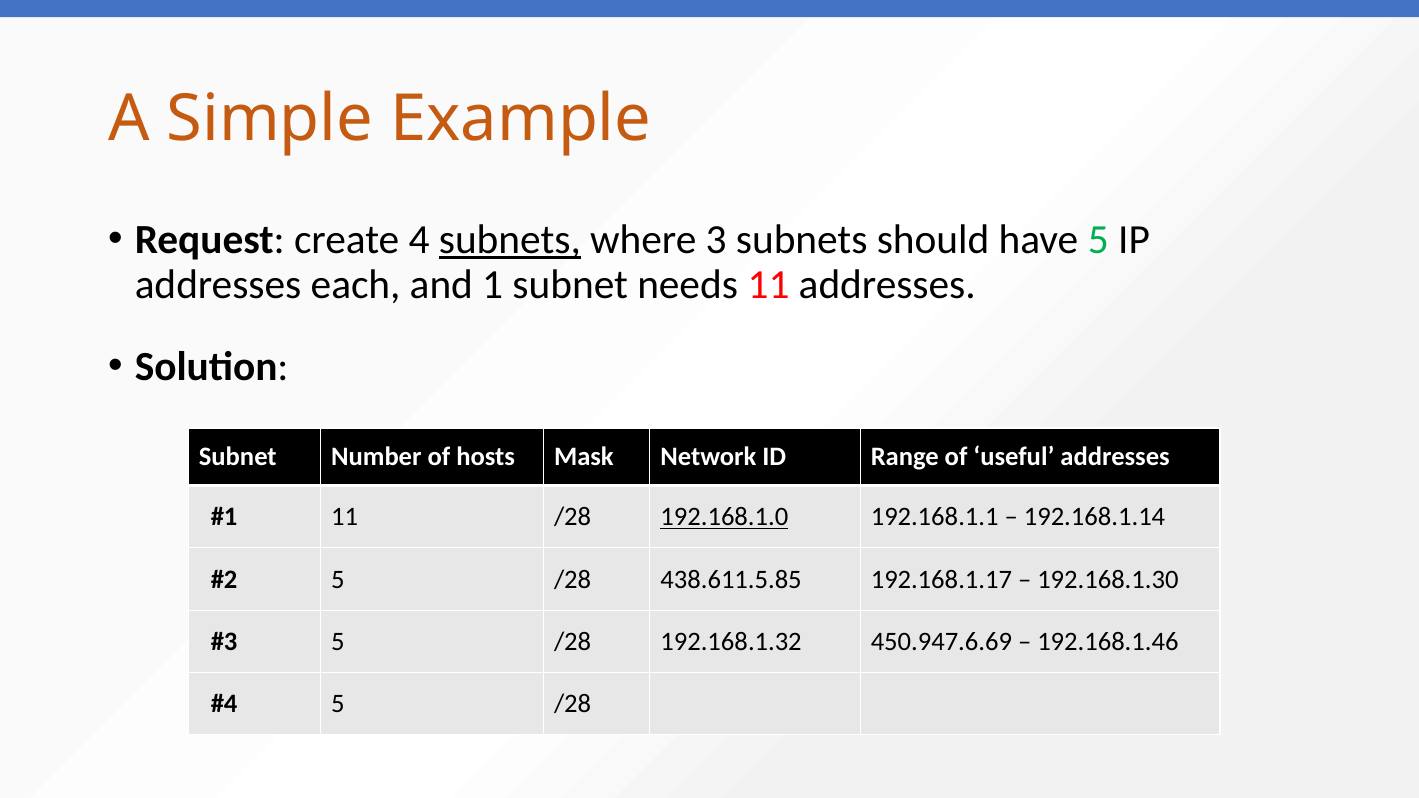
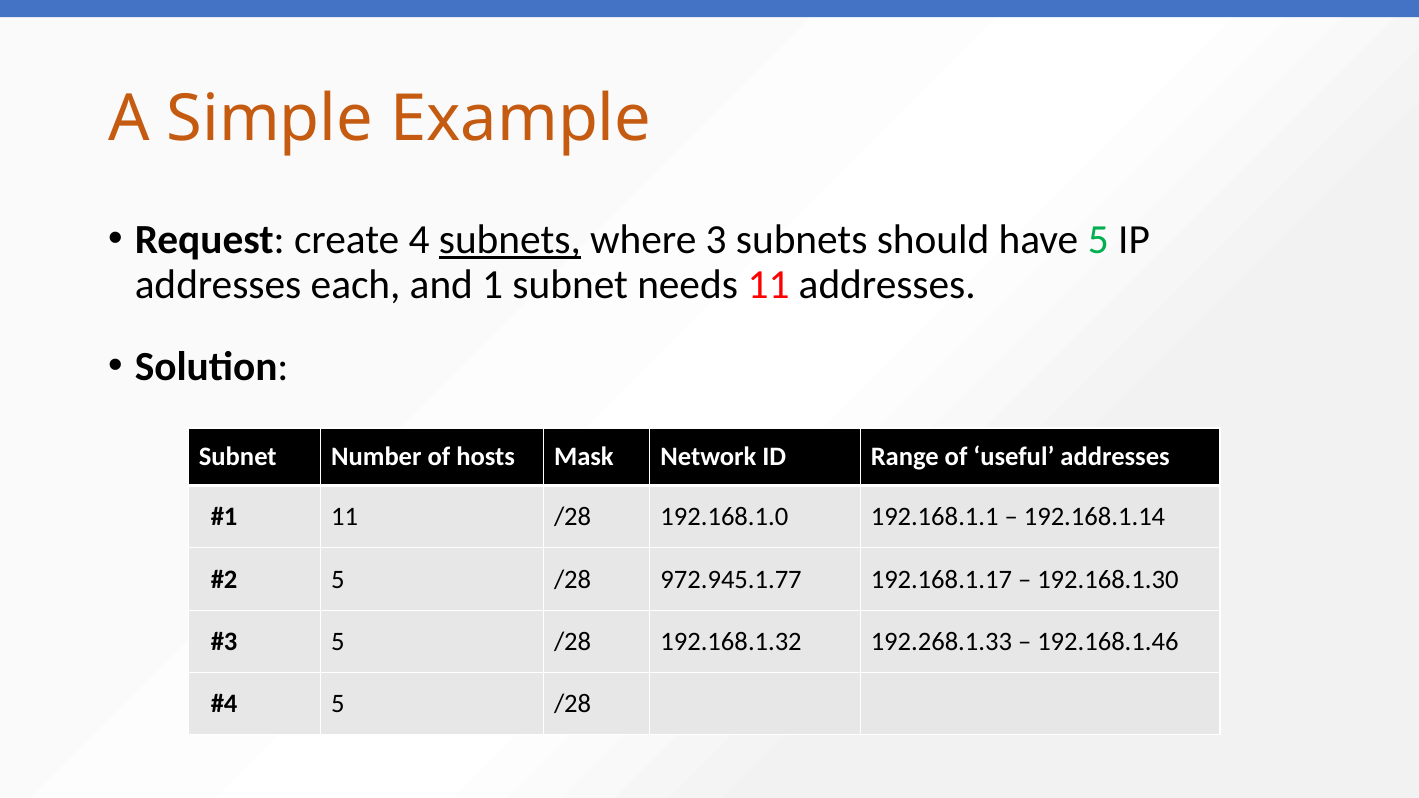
192.168.1.0 underline: present -> none (724, 517)
438.611.5.85: 438.611.5.85 -> 972.945.1.77 (731, 579)
450.947.6.69: 450.947.6.69 -> 192.268.1.33 (941, 642)
